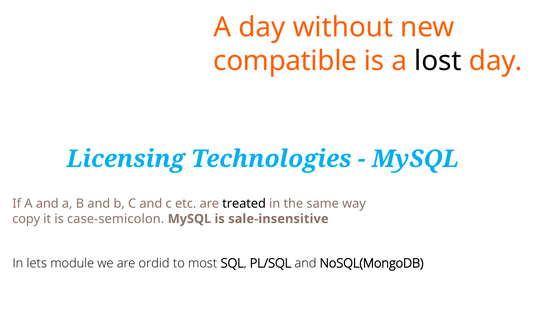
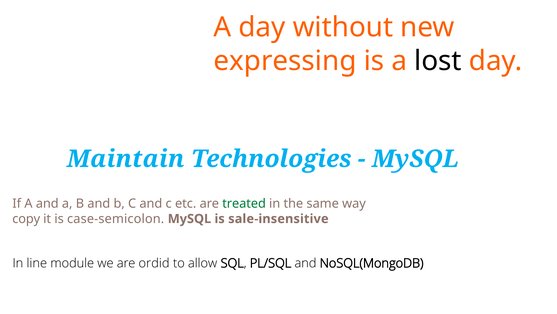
compatible: compatible -> expressing (285, 61)
Licensing: Licensing -> Maintain (126, 159)
treated colour: black -> green (244, 203)
lets: lets -> line (37, 263)
most: most -> allow (203, 263)
